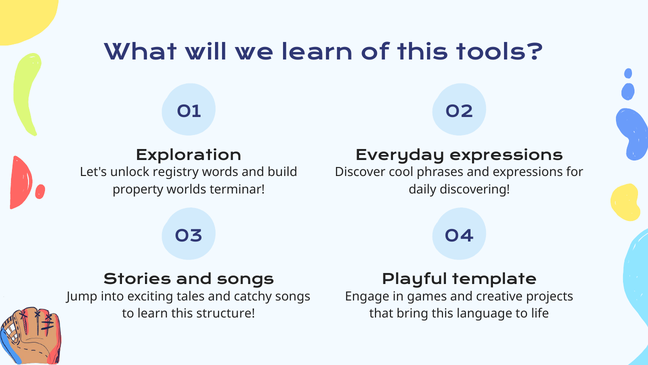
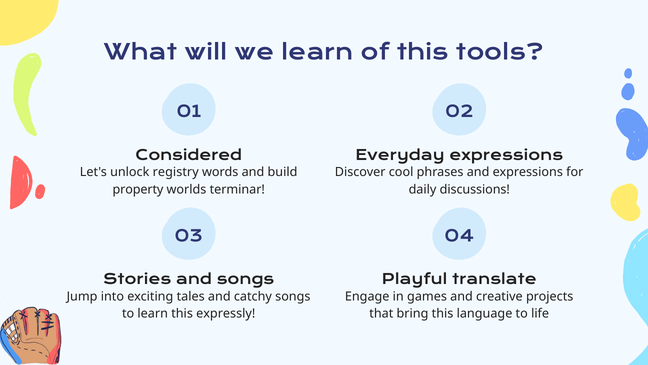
Exploration: Exploration -> Considered (189, 155)
discovering: discovering -> discussions (475, 189)
template: template -> translate (494, 279)
structure: structure -> expressly (226, 313)
